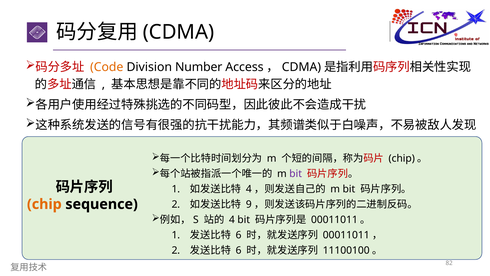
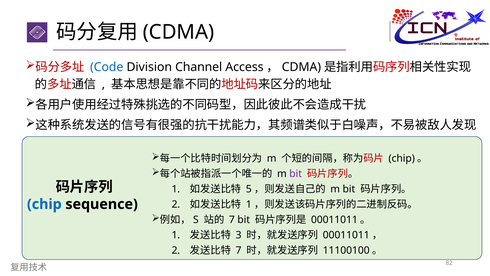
Code colour: orange -> blue (107, 67)
Number: Number -> Channel (199, 67)
4: 4 -> 5 (249, 189)
9: 9 -> 1 (249, 204)
chip colour: orange -> blue (44, 204)
4: 4 -> 7 (232, 219)
6: 6 -> 3 (239, 235)
6: 6 -> 7 (239, 250)
